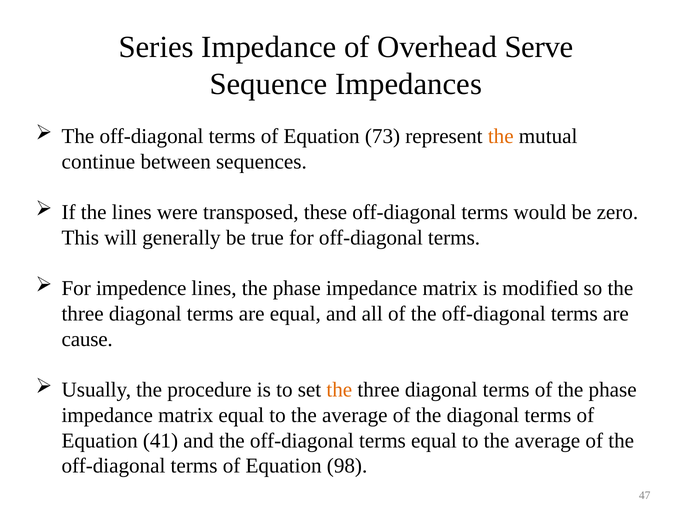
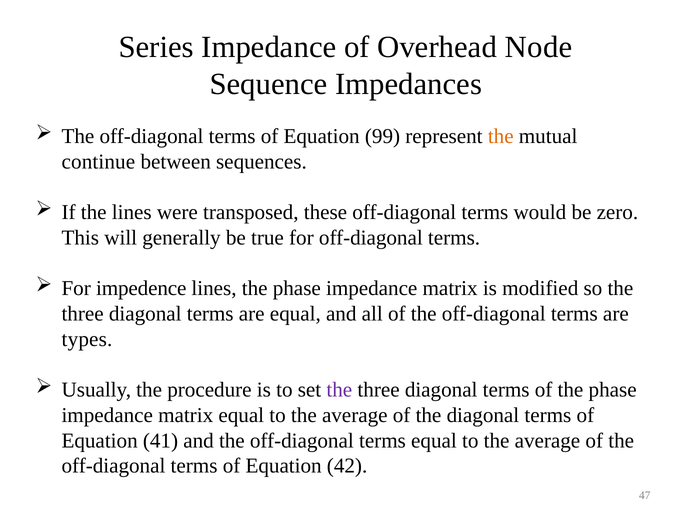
Serve: Serve -> Node (539, 47)
73: 73 -> 99 (383, 136)
cause: cause -> types (87, 339)
the colour: orange -> purple (339, 390)
98: 98 -> 42 (347, 466)
